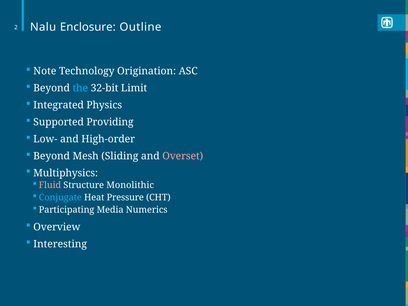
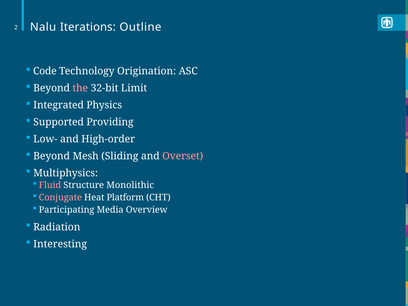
Enclosure: Enclosure -> Iterations (88, 27)
Note: Note -> Code (45, 71)
the colour: light blue -> pink (80, 88)
Conjugate colour: light blue -> pink (60, 198)
Pressure: Pressure -> Platform (125, 198)
Numerics: Numerics -> Overview (147, 210)
Overview: Overview -> Radiation (57, 227)
